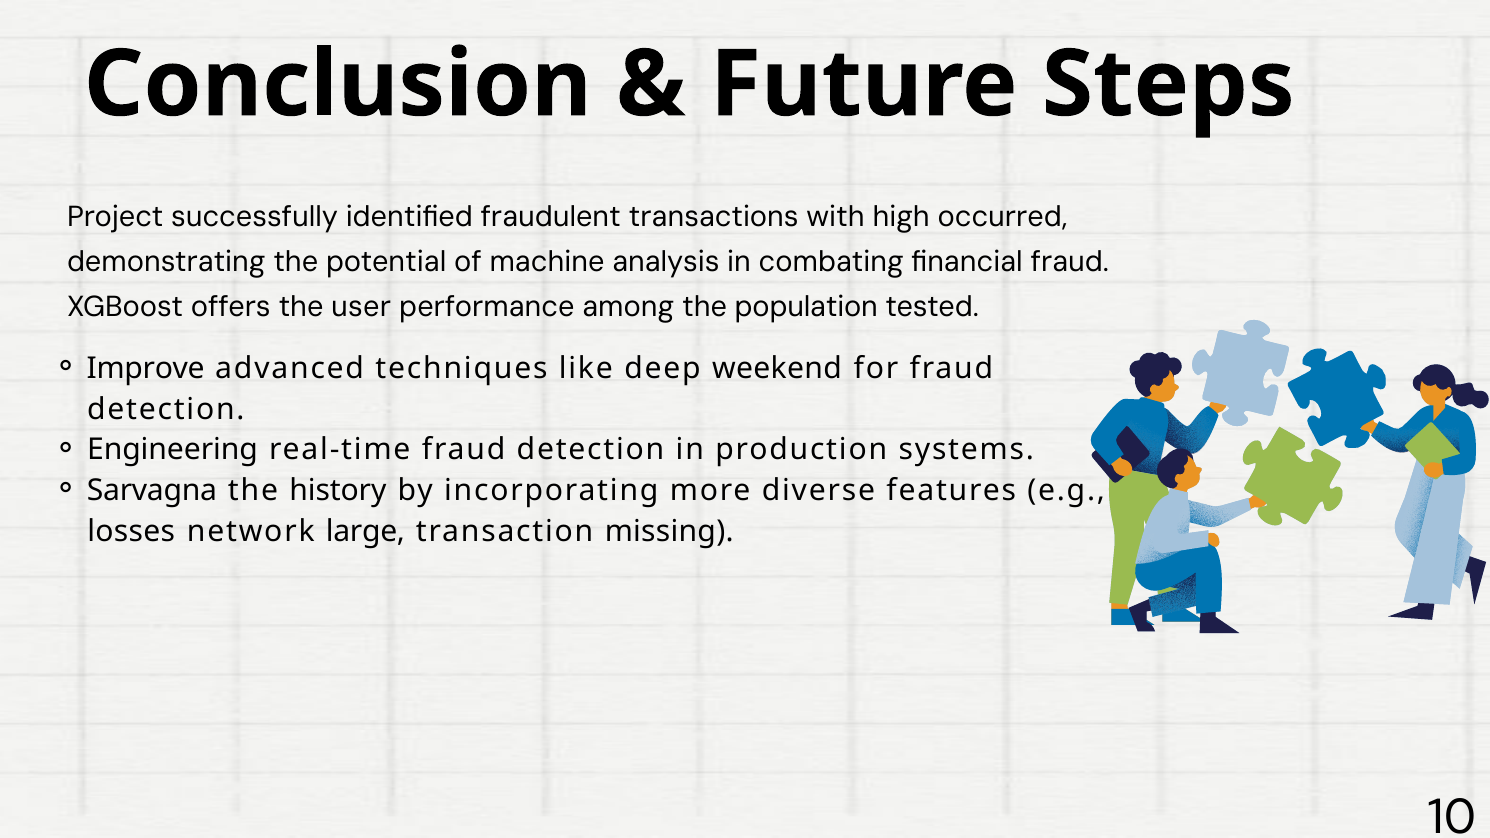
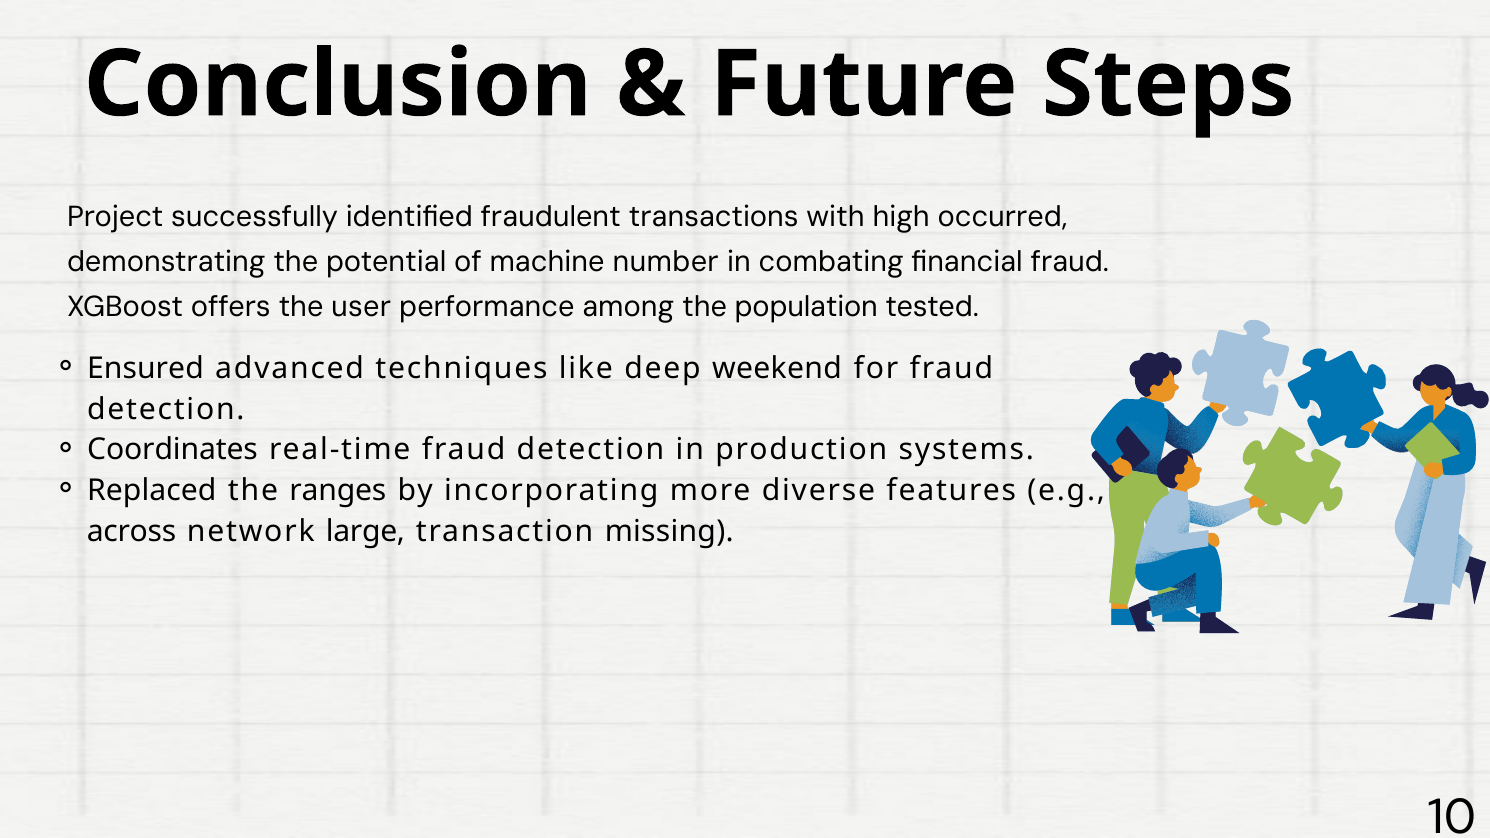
analysis: analysis -> number (666, 262)
Improve: Improve -> Ensured (145, 369)
Engineering: Engineering -> Coordinates (173, 450)
Sarvagna: Sarvagna -> Replaced (152, 491)
history: history -> ranges (338, 491)
losses: losses -> across (132, 531)
